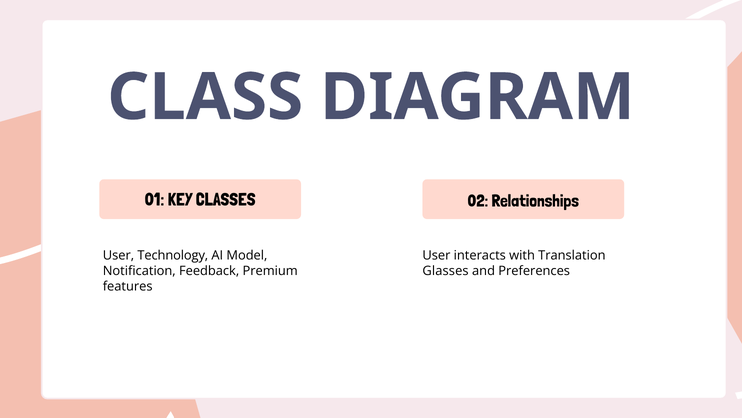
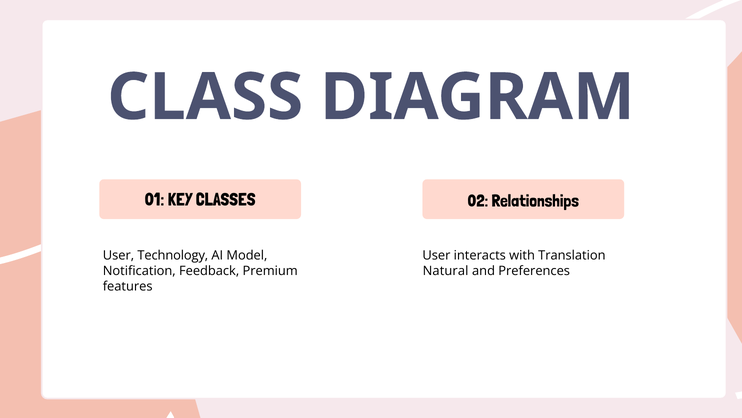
Glasses: Glasses -> Natural (446, 270)
